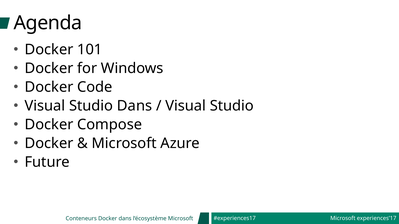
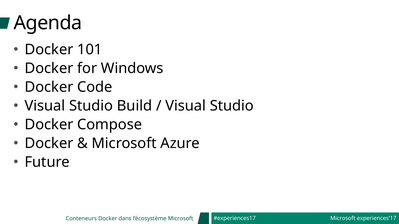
Studio Dans: Dans -> Build (135, 106)
